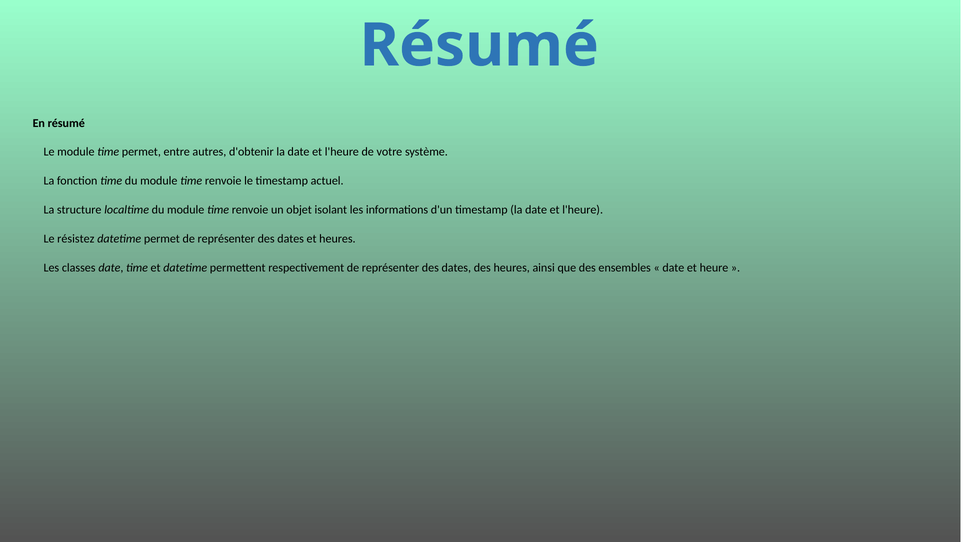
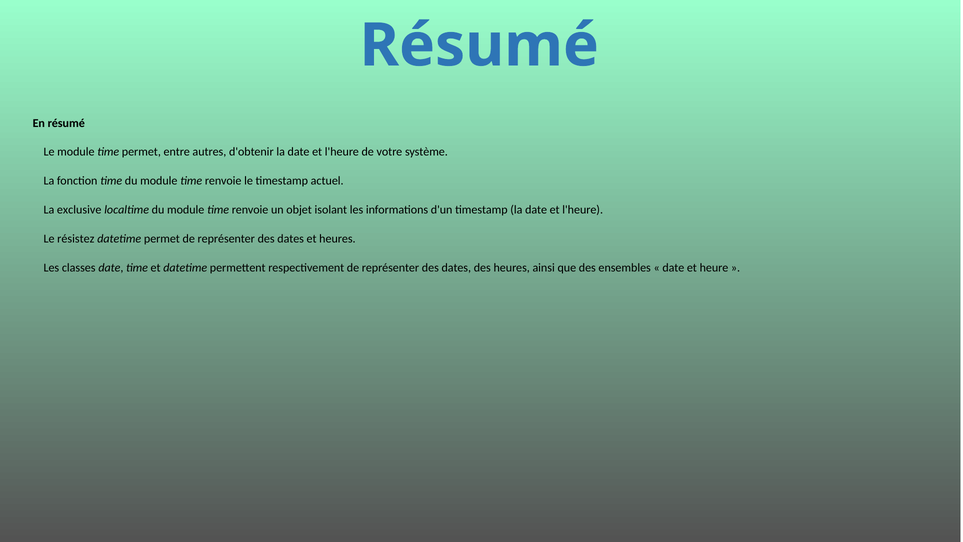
structure: structure -> exclusive (79, 210)
